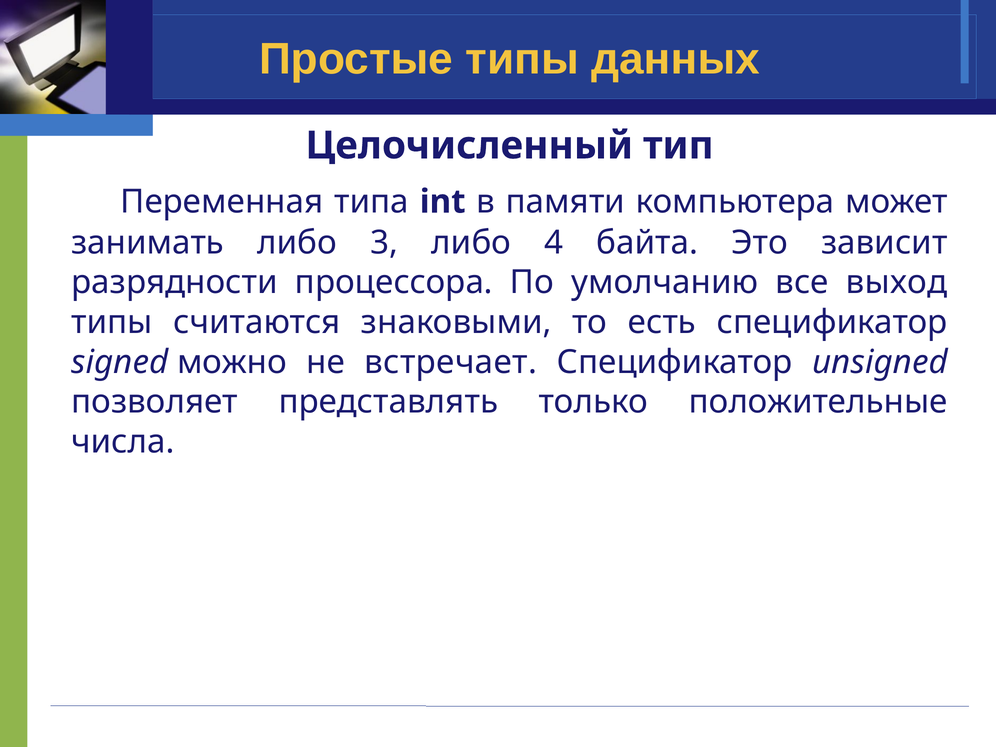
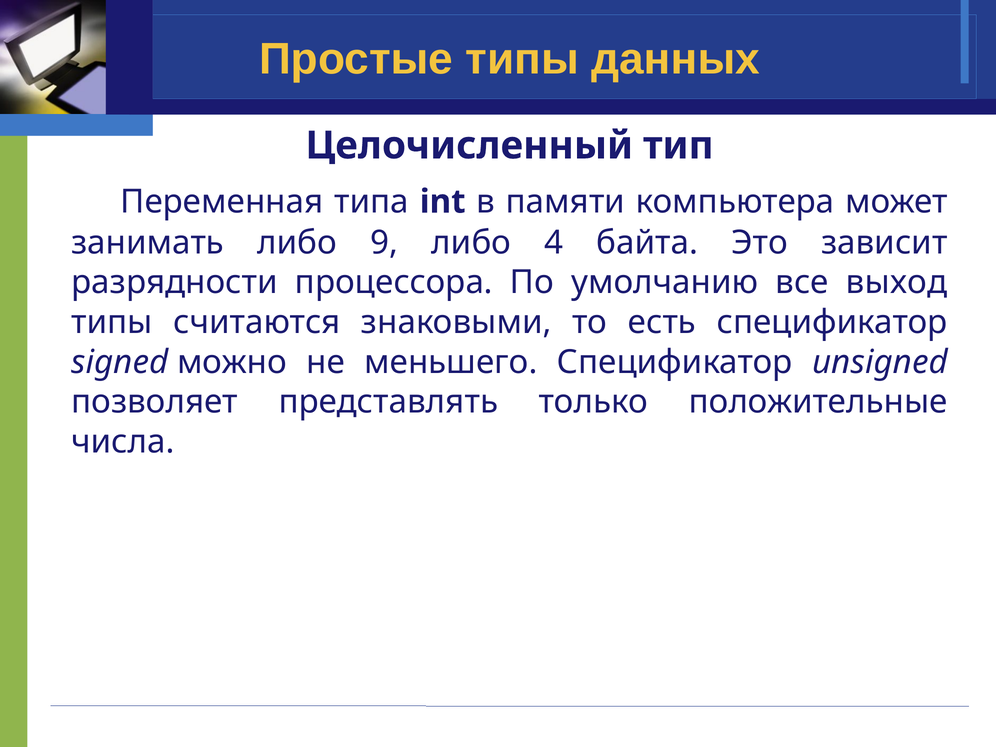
3: 3 -> 9 (384, 243)
встречает: встречает -> меньшего (451, 362)
